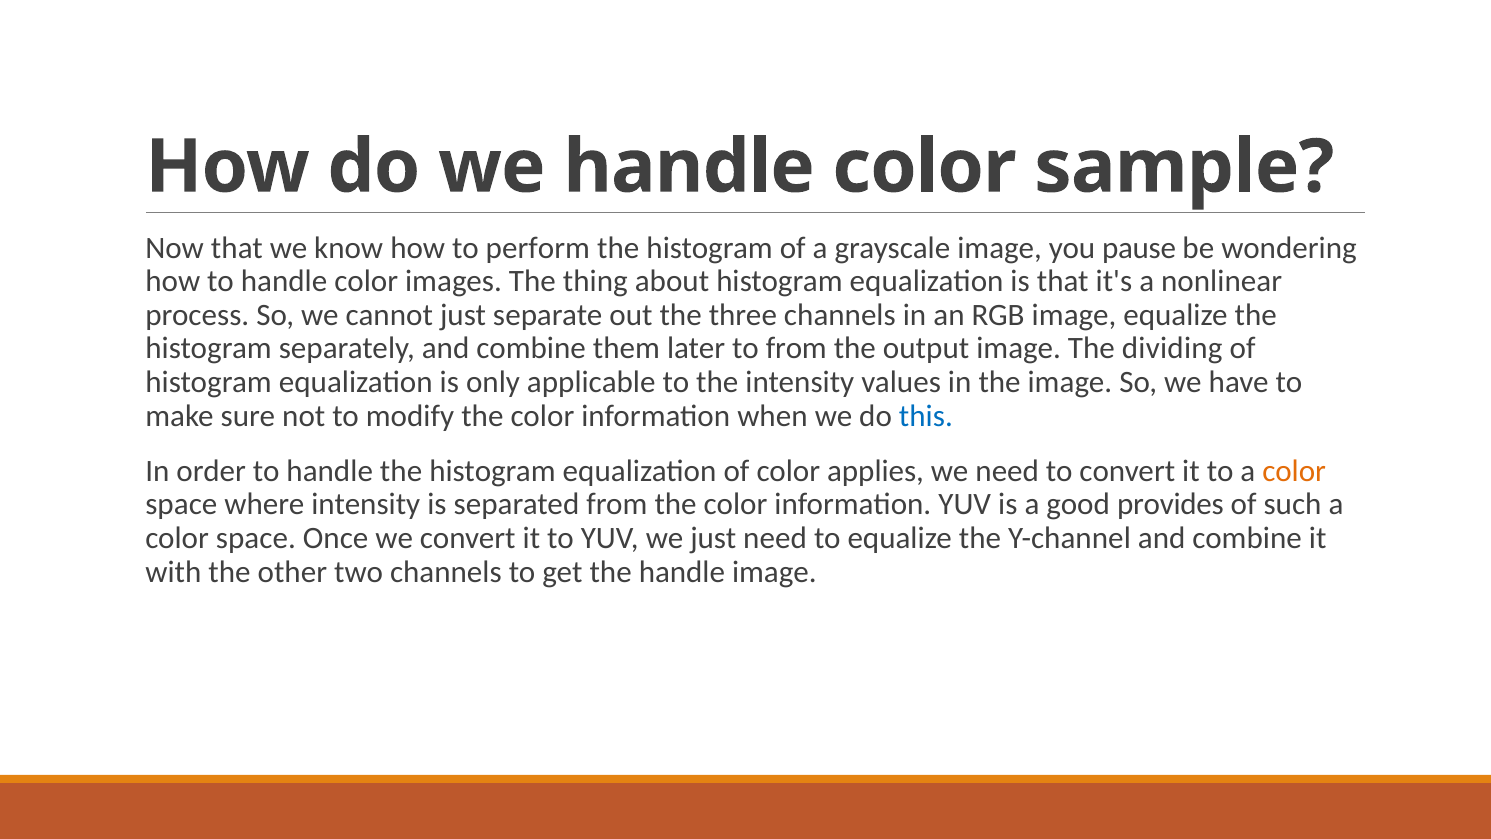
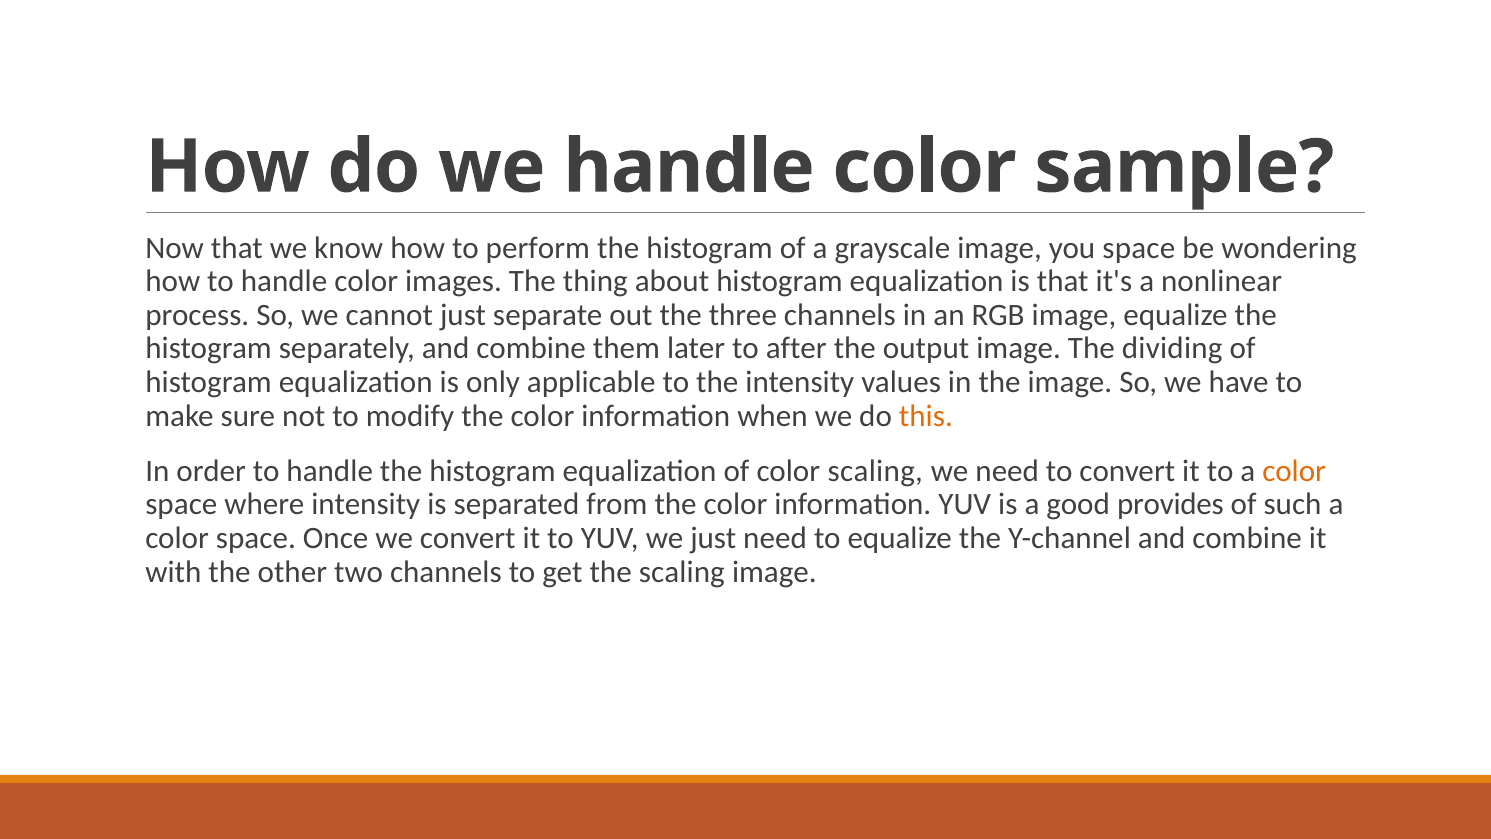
you pause: pause -> space (1139, 248)
to from: from -> after (796, 349)
this colour: blue -> orange (926, 416)
color applies: applies -> scaling (875, 471)
the handle: handle -> scaling (682, 572)
